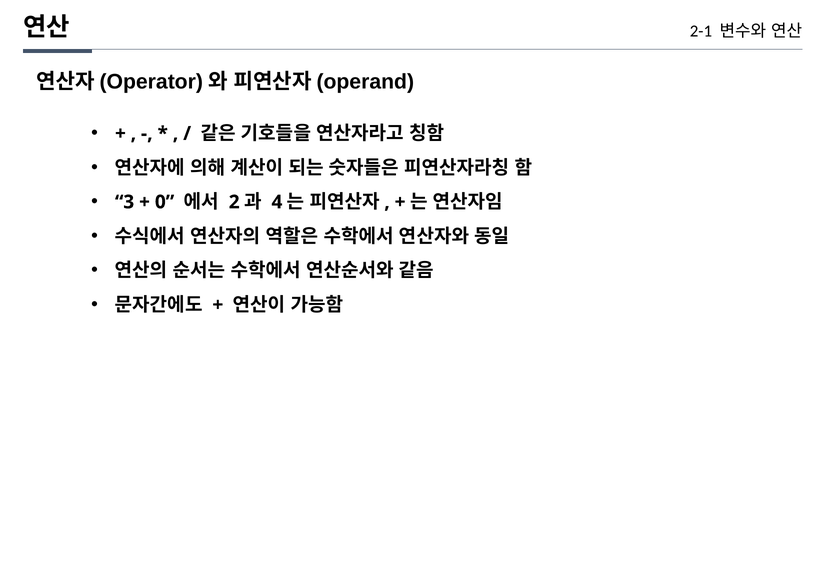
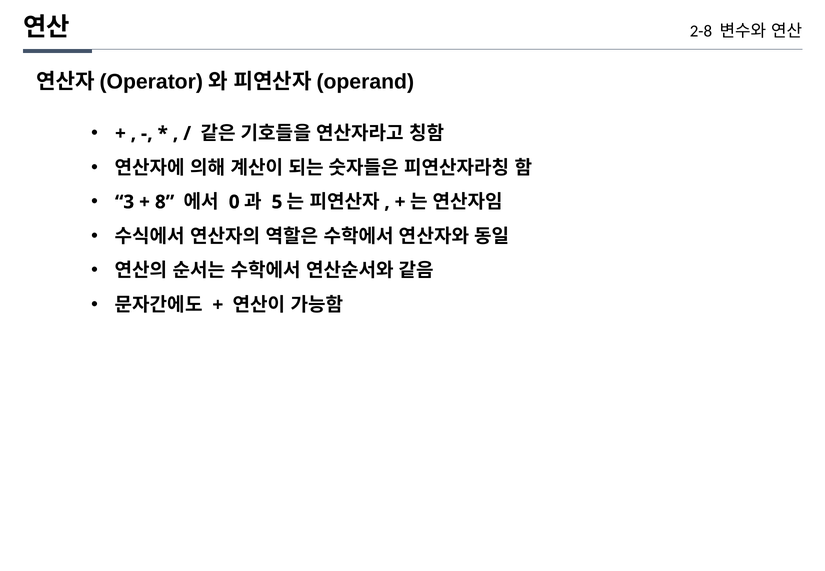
2-1: 2-1 -> 2-8 (701, 31)
0: 0 -> 8 (165, 202)
2: 2 -> 0 (234, 202)
4: 4 -> 5 (277, 202)
